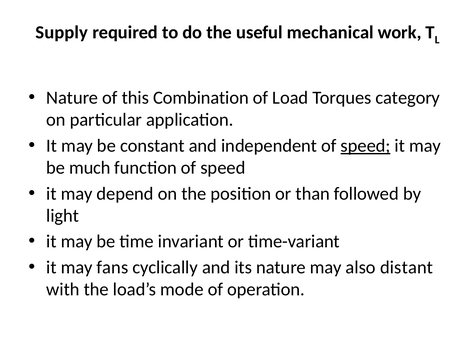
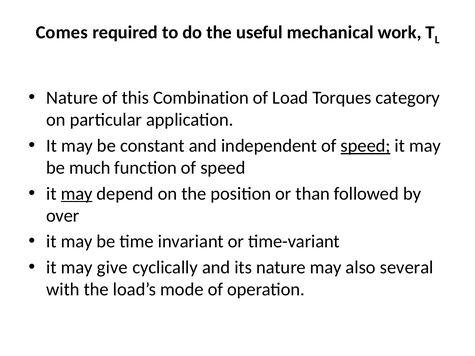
Supply: Supply -> Comes (62, 32)
may underline: none -> present (77, 194)
light: light -> over (63, 216)
fans: fans -> give (112, 268)
distant: distant -> several (407, 268)
